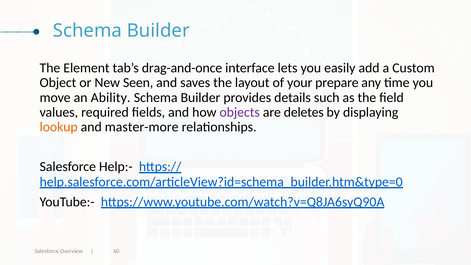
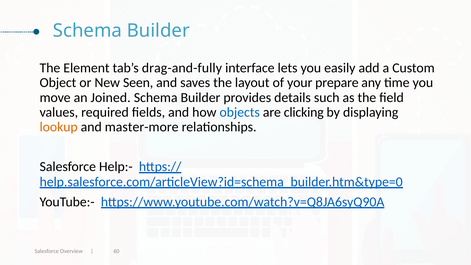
drag-and-once: drag-and-once -> drag-and-fully (182, 68)
Ability: Ability -> Joined (111, 97)
objects colour: purple -> blue (240, 112)
deletes: deletes -> clicking (304, 112)
